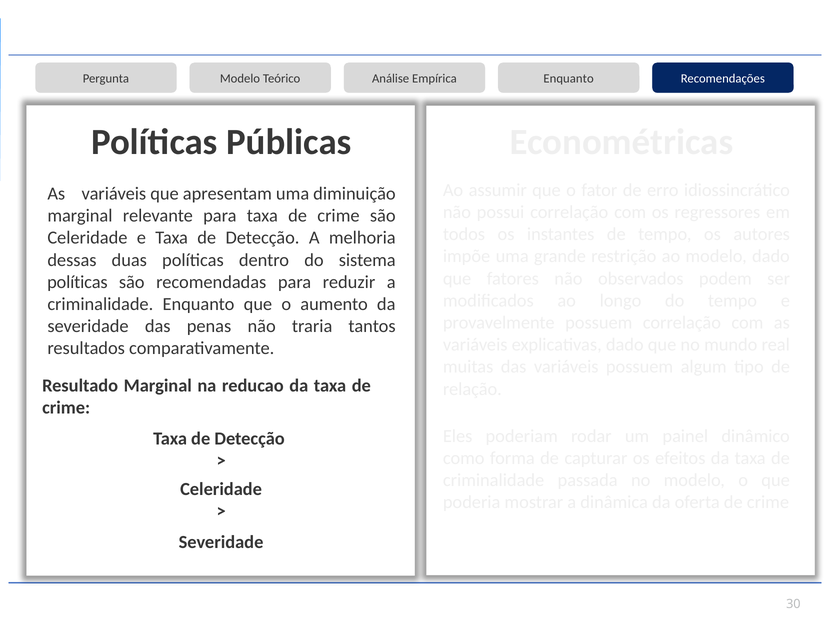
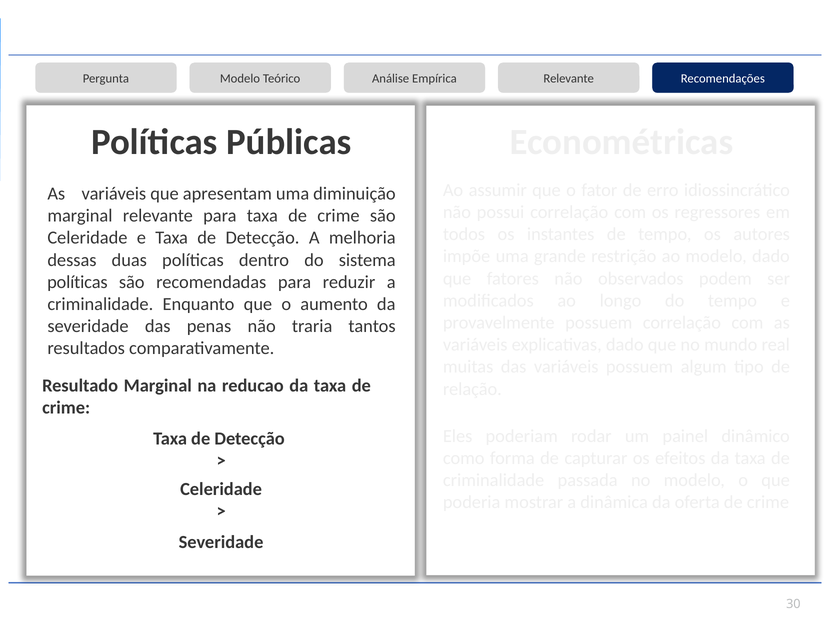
Empírica Enquanto: Enquanto -> Relevante (569, 79)
